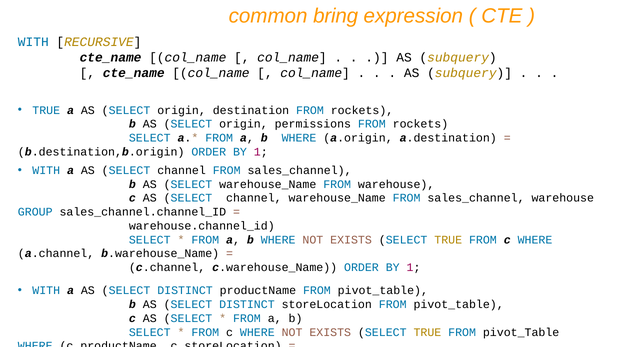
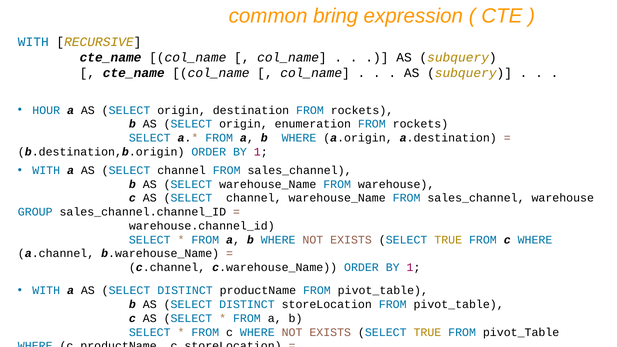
TRUE: TRUE -> HOUR (46, 110)
permissions: permissions -> enumeration (313, 124)
